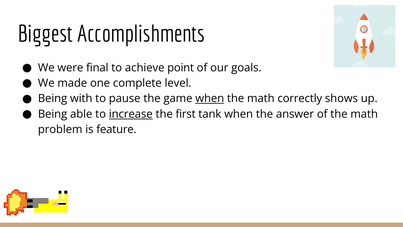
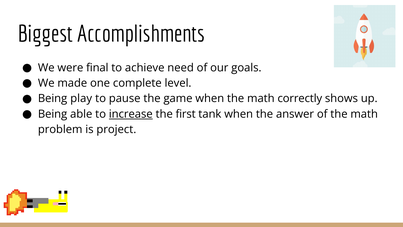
point: point -> need (181, 68)
with: with -> play (81, 98)
when underline: present -> none (210, 98)
feature: feature -> project (116, 129)
